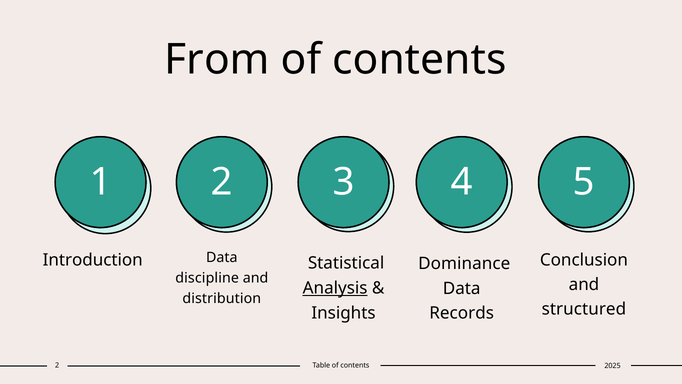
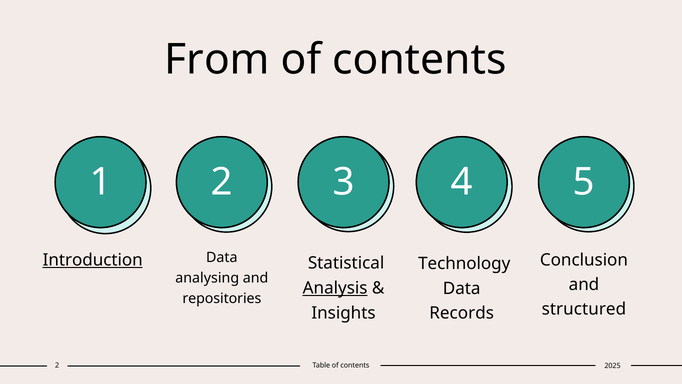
Introduction underline: none -> present (93, 260)
Dominance: Dominance -> Technology (464, 263)
discipline: discipline -> analysing (207, 278)
distribution: distribution -> repositories (222, 298)
